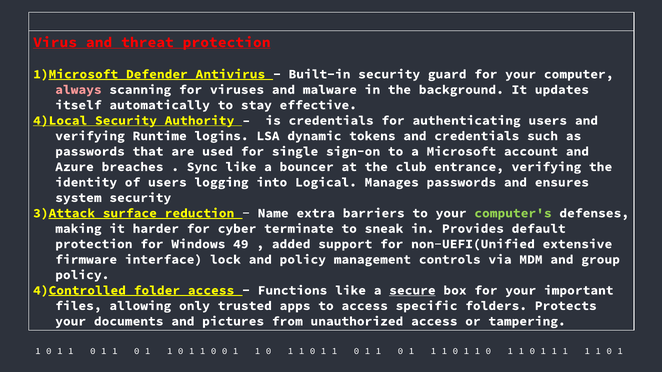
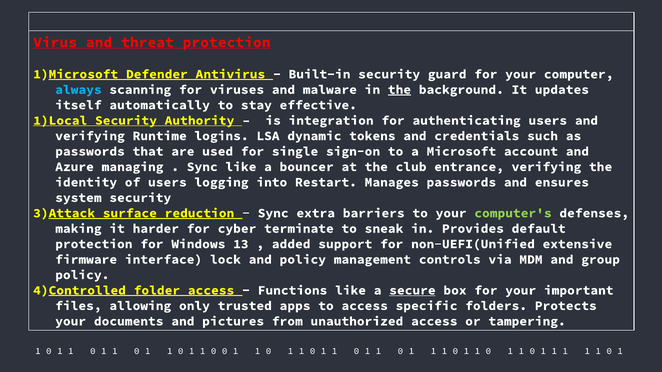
always colour: pink -> light blue (78, 90)
the underline: none -> present (399, 90)
4)Local: 4)Local -> 1)Local (60, 121)
is credentials: credentials -> integration (331, 121)
breaches: breaches -> managing (133, 167)
Logical: Logical -> Restart (326, 182)
Name: Name -> Sync (273, 213)
49: 49 -> 13 (241, 244)
